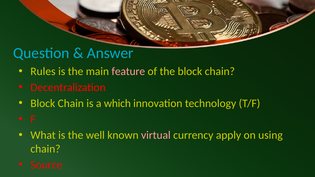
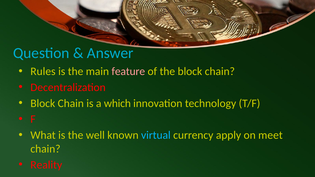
virtual colour: pink -> light blue (156, 135)
using: using -> meet (270, 135)
Source: Source -> Reality (46, 165)
